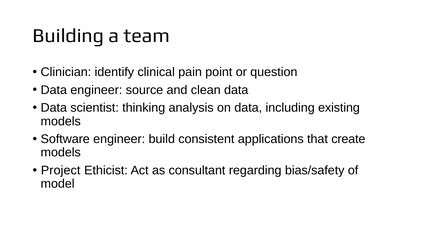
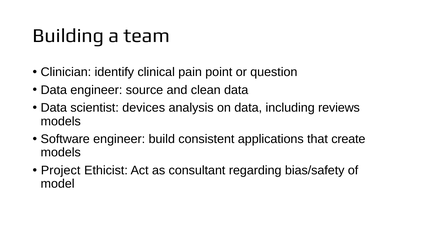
thinking: thinking -> devices (144, 108)
existing: existing -> reviews (339, 108)
